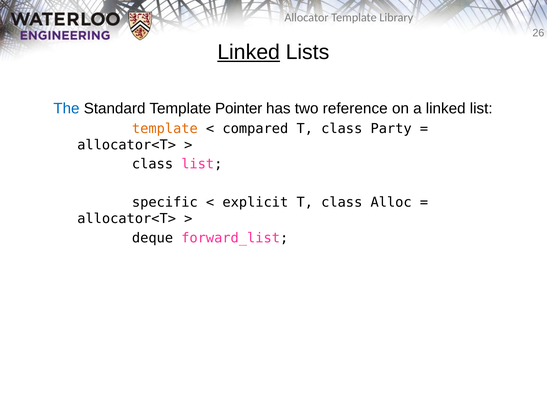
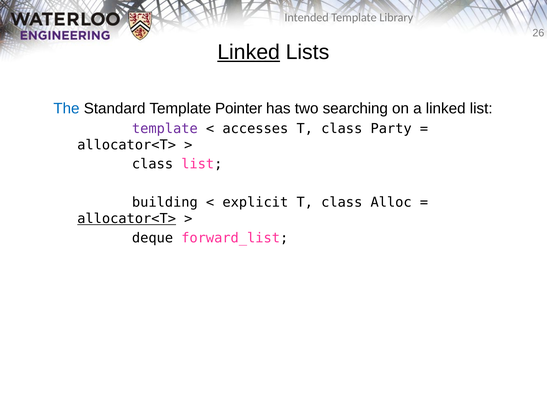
Allocator: Allocator -> Intended (307, 17)
reference: reference -> searching (355, 109)
template colour: orange -> purple (165, 129)
compared: compared -> accesses (255, 129)
specific: specific -> building (165, 202)
allocator<T> underline: none -> present (127, 219)
